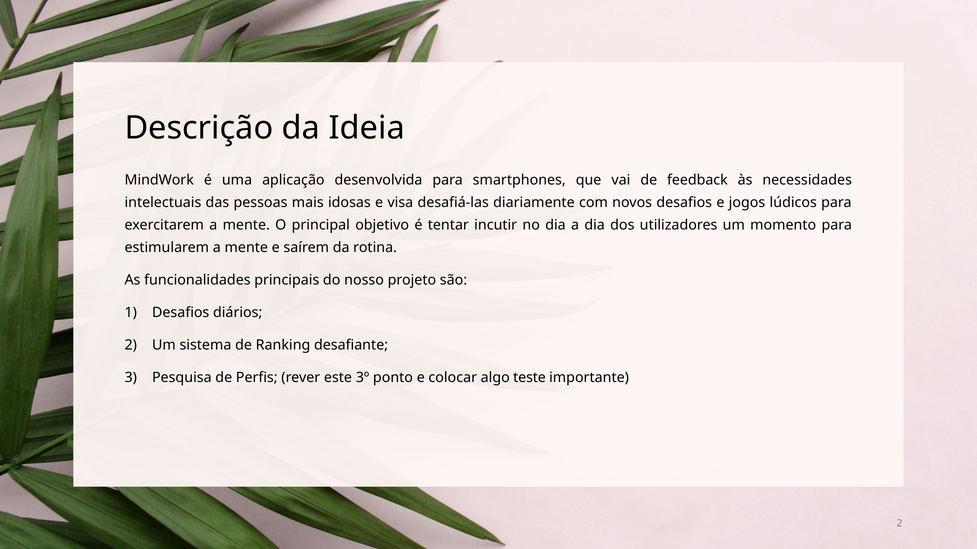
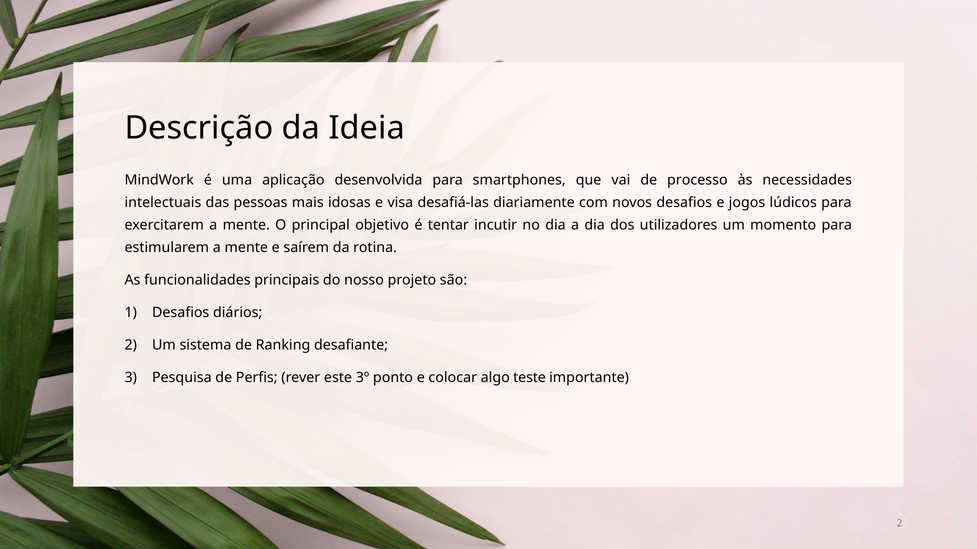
feedback: feedback -> processo (697, 180)
